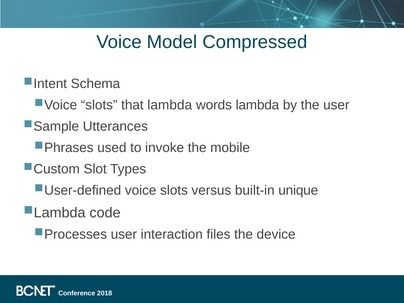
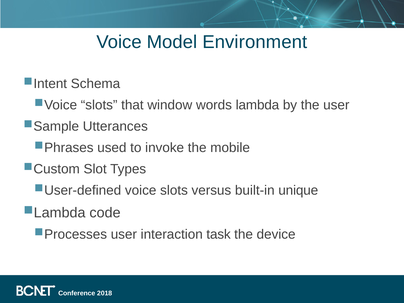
Compressed: Compressed -> Environment (255, 42)
that lambda: lambda -> window (170, 105)
files: files -> task (219, 235)
